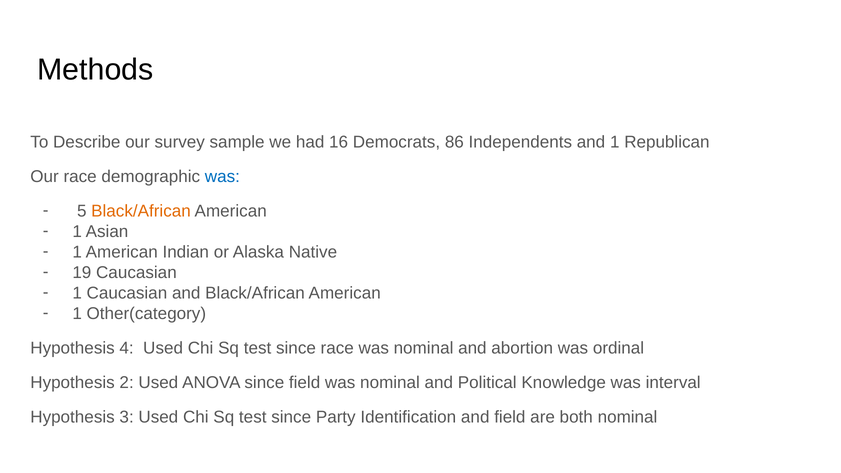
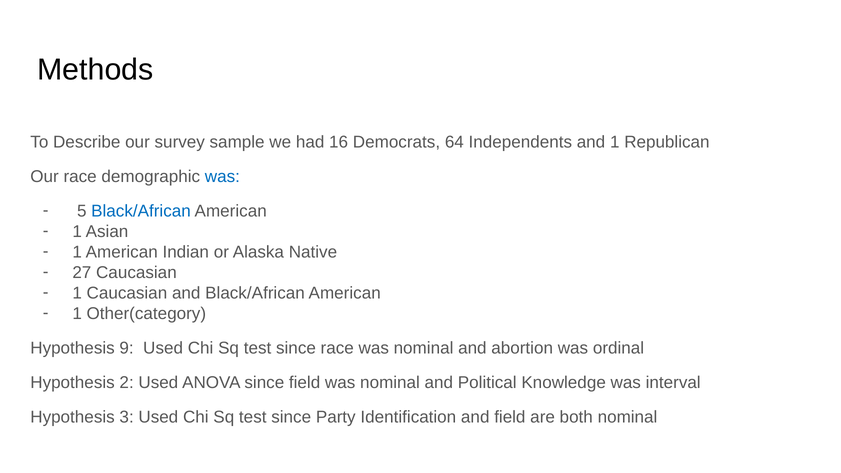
86: 86 -> 64 (454, 142)
Black/African colour: orange -> blue (141, 211)
19: 19 -> 27 (82, 273)
4: 4 -> 9 (127, 348)
